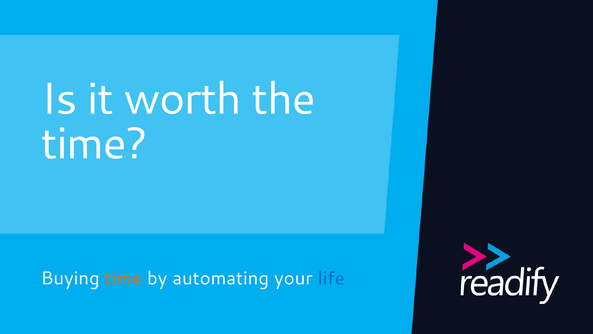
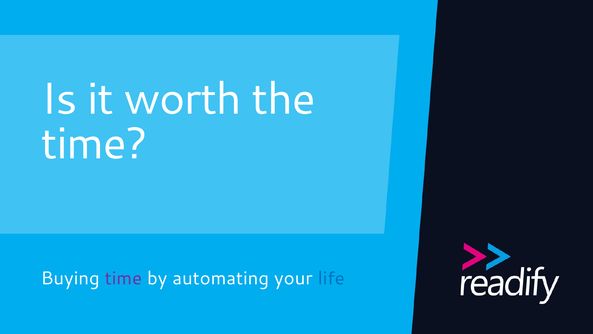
time colour: orange -> purple (124, 278)
